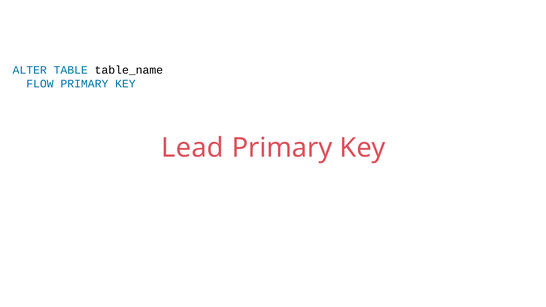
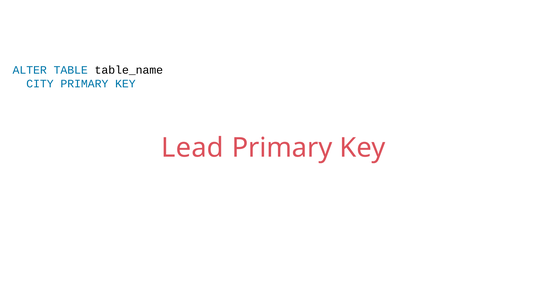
FLOW: FLOW -> CITY (40, 84)
